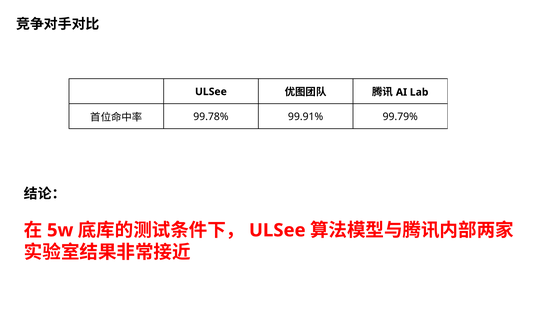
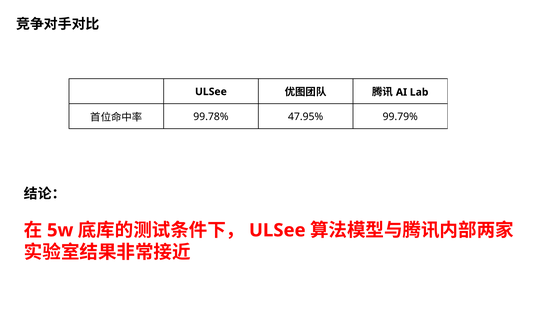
99.91%: 99.91% -> 47.95% (306, 117)
